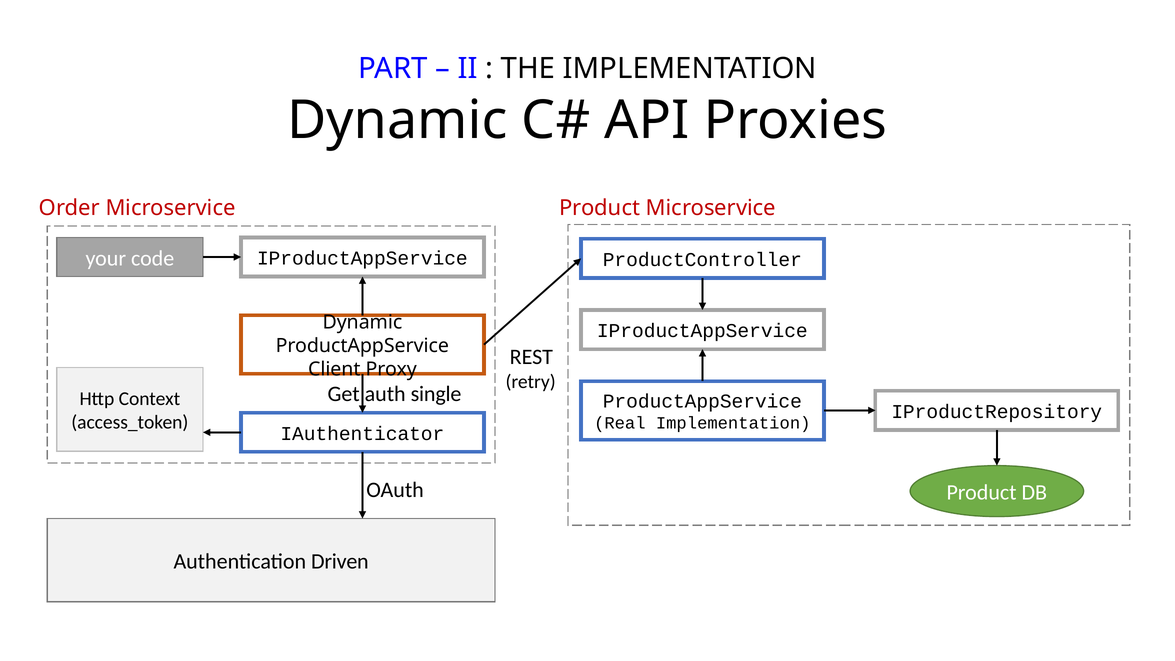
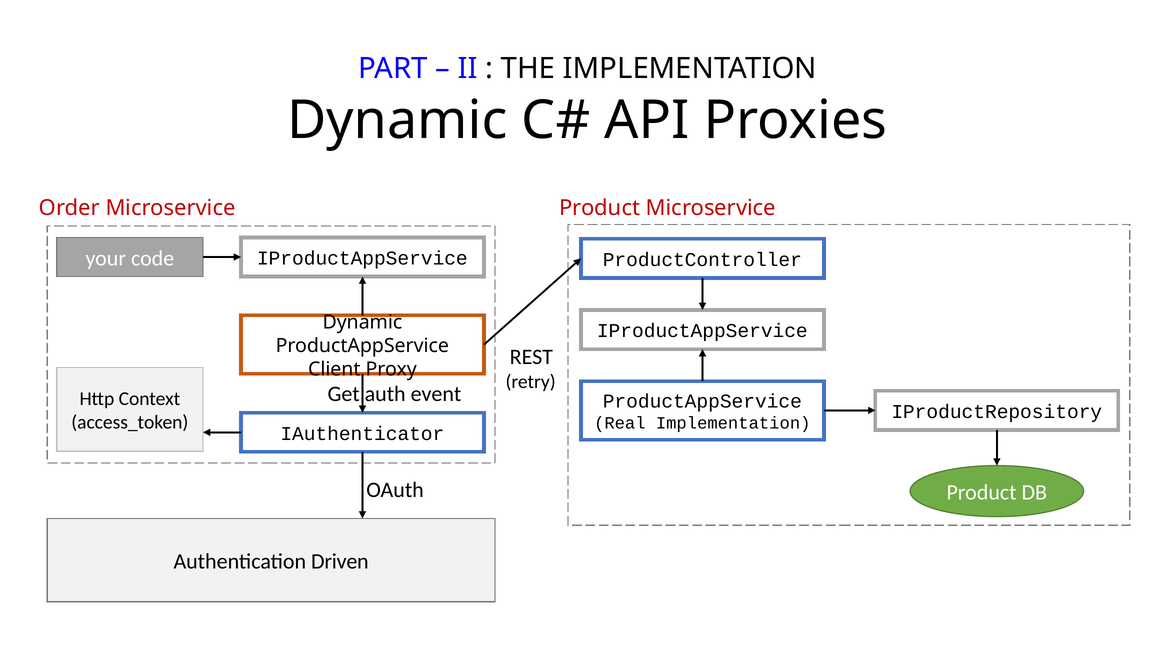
single: single -> event (436, 394)
